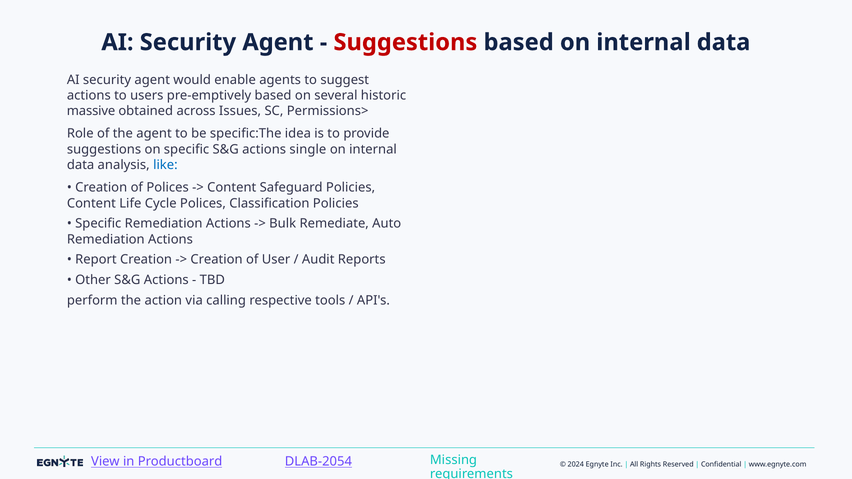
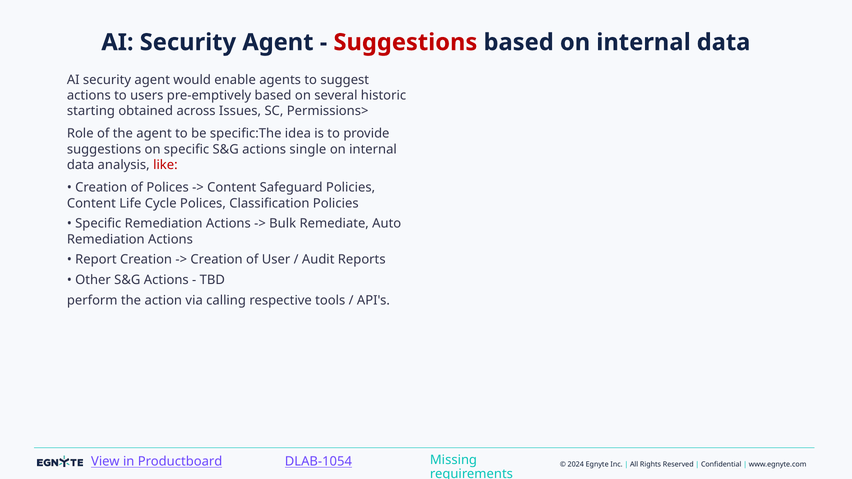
massive: massive -> starting (91, 111)
like colour: blue -> red (165, 165)
DLAB-2054: DLAB-2054 -> DLAB-1054 (318, 462)
